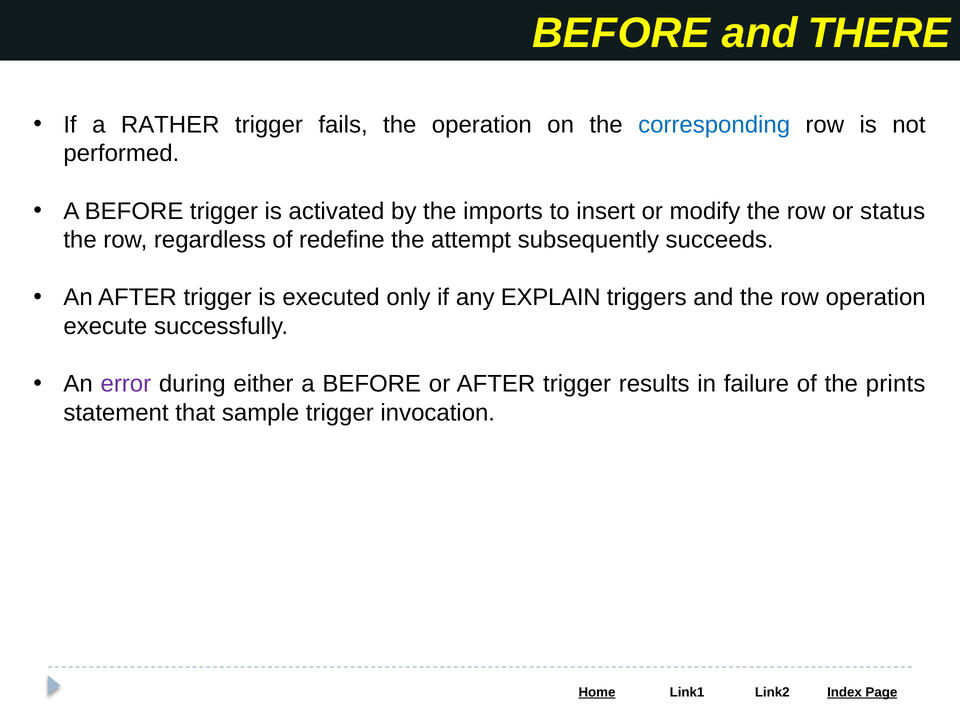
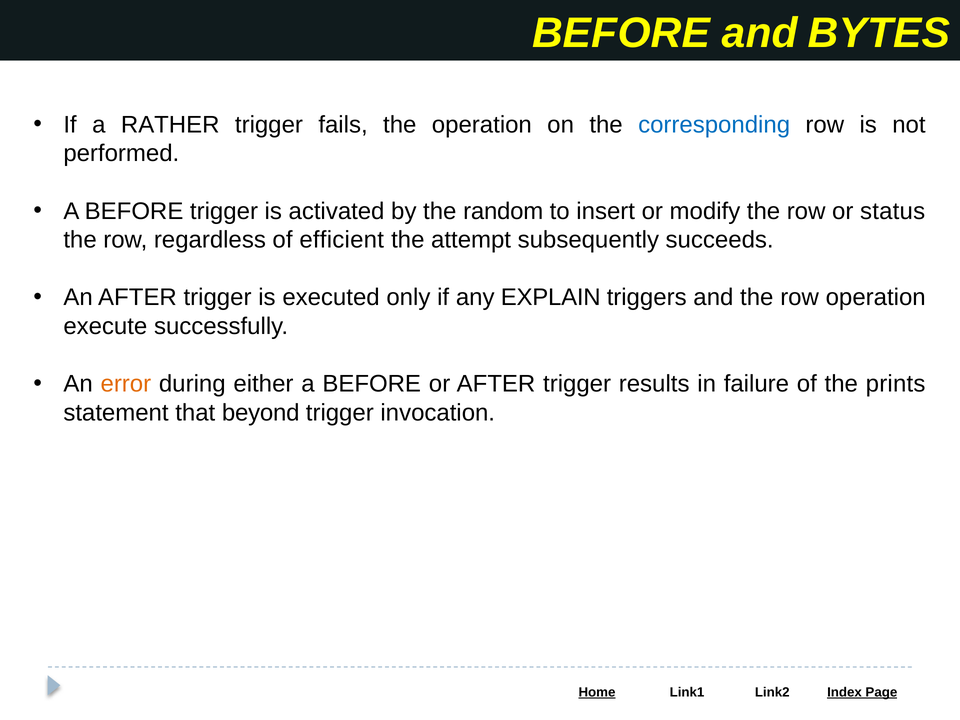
THERE: THERE -> BYTES (879, 33)
imports: imports -> random (503, 211)
redefine: redefine -> efficient (342, 240)
error colour: purple -> orange (126, 384)
sample: sample -> beyond (261, 413)
